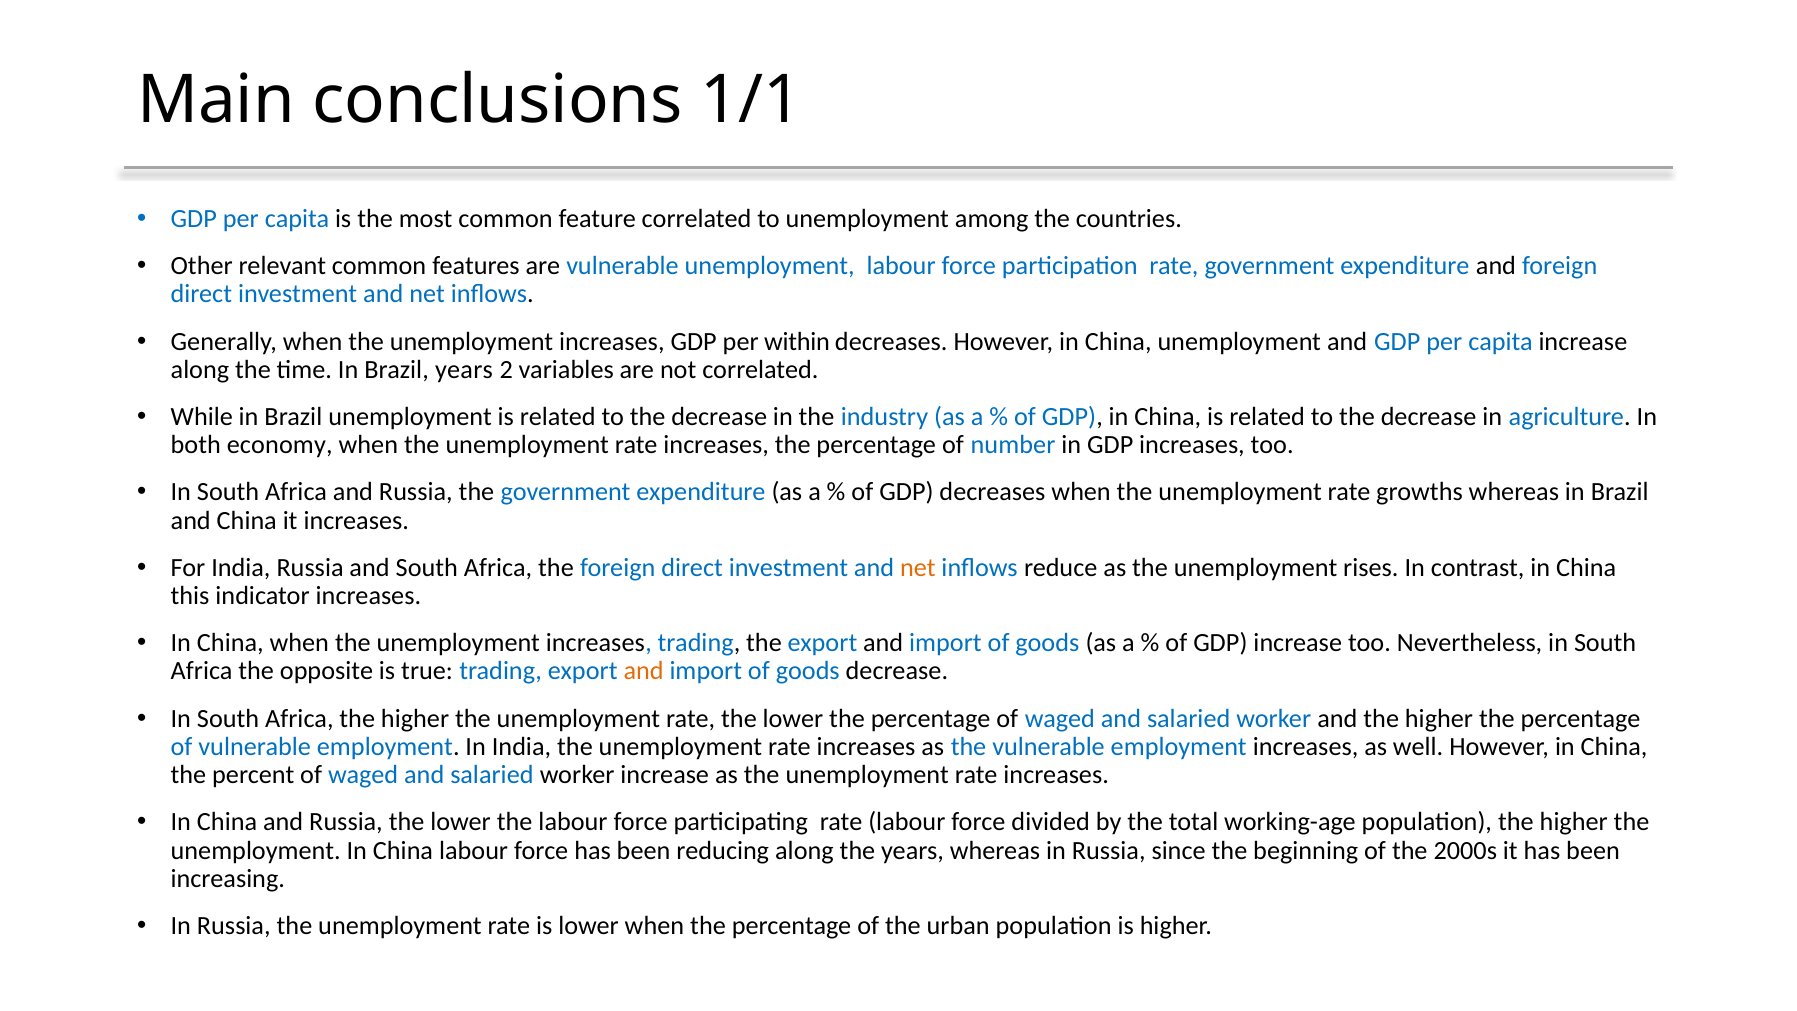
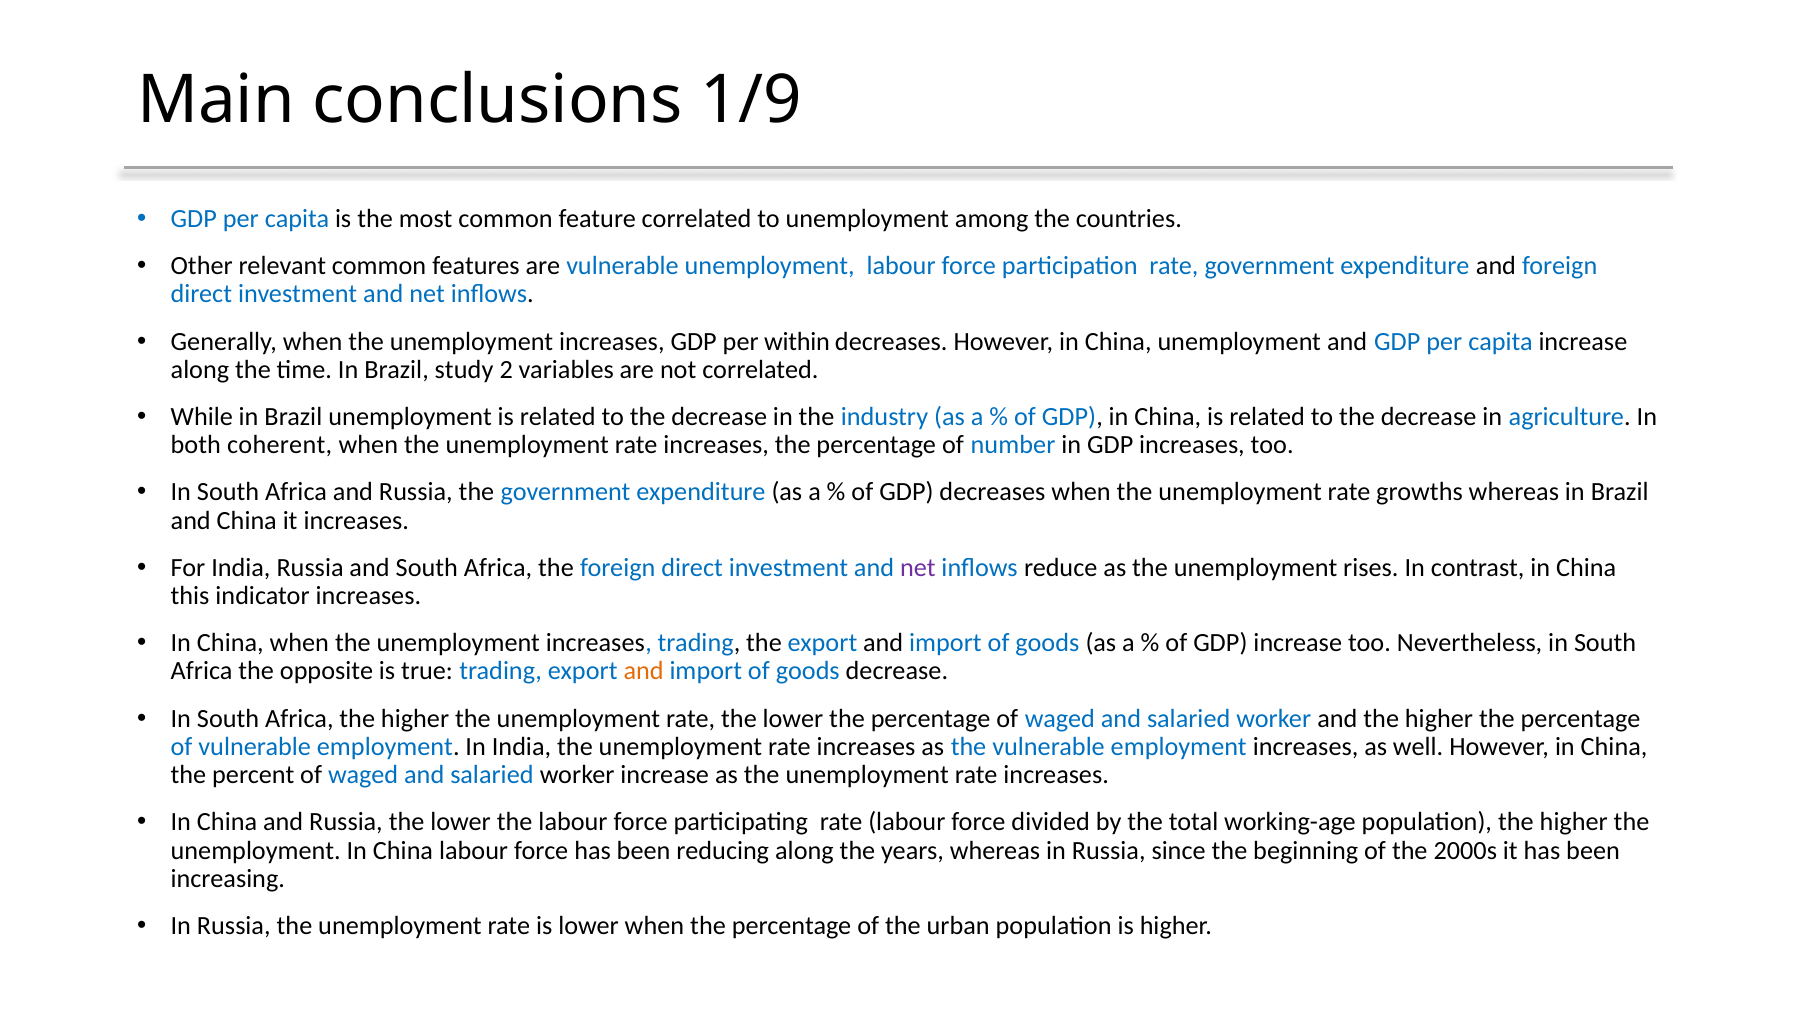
1/1: 1/1 -> 1/9 (751, 100)
Brazil years: years -> study (464, 370)
economy: economy -> coherent (280, 445)
net colour: orange -> purple (918, 567)
